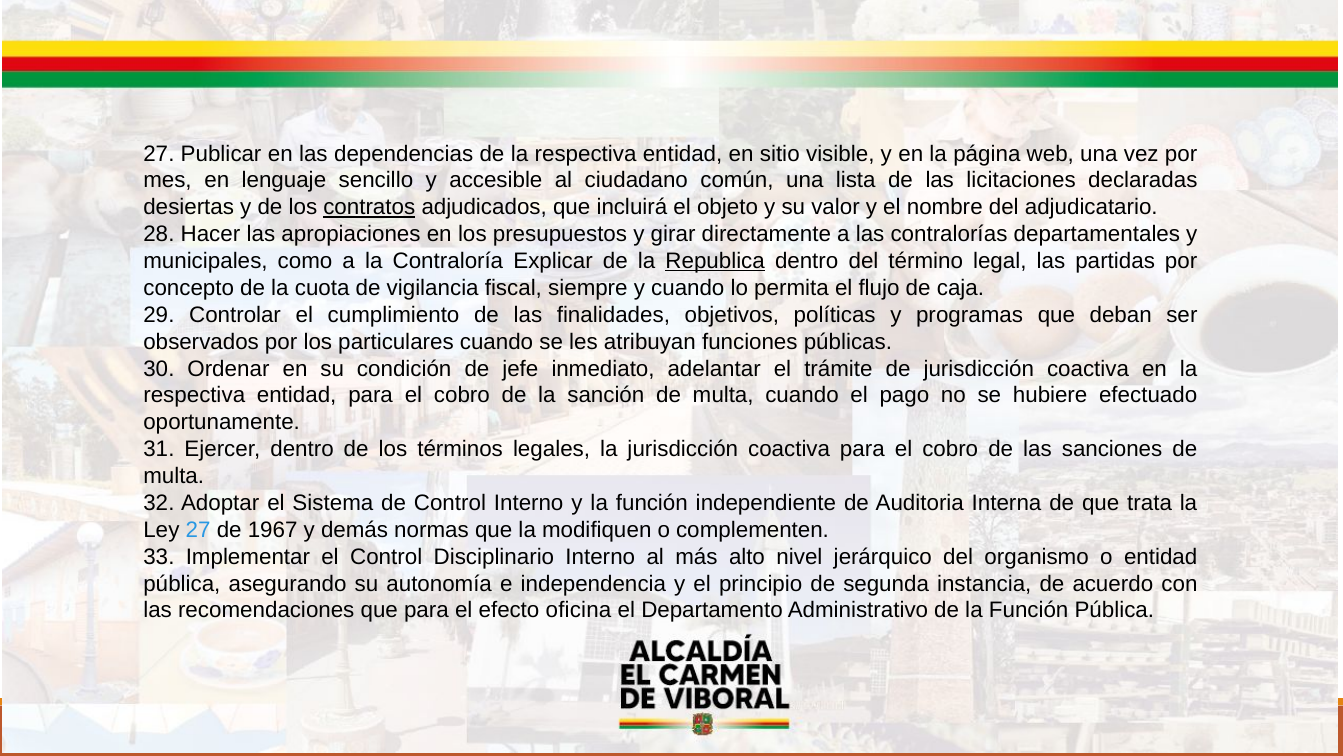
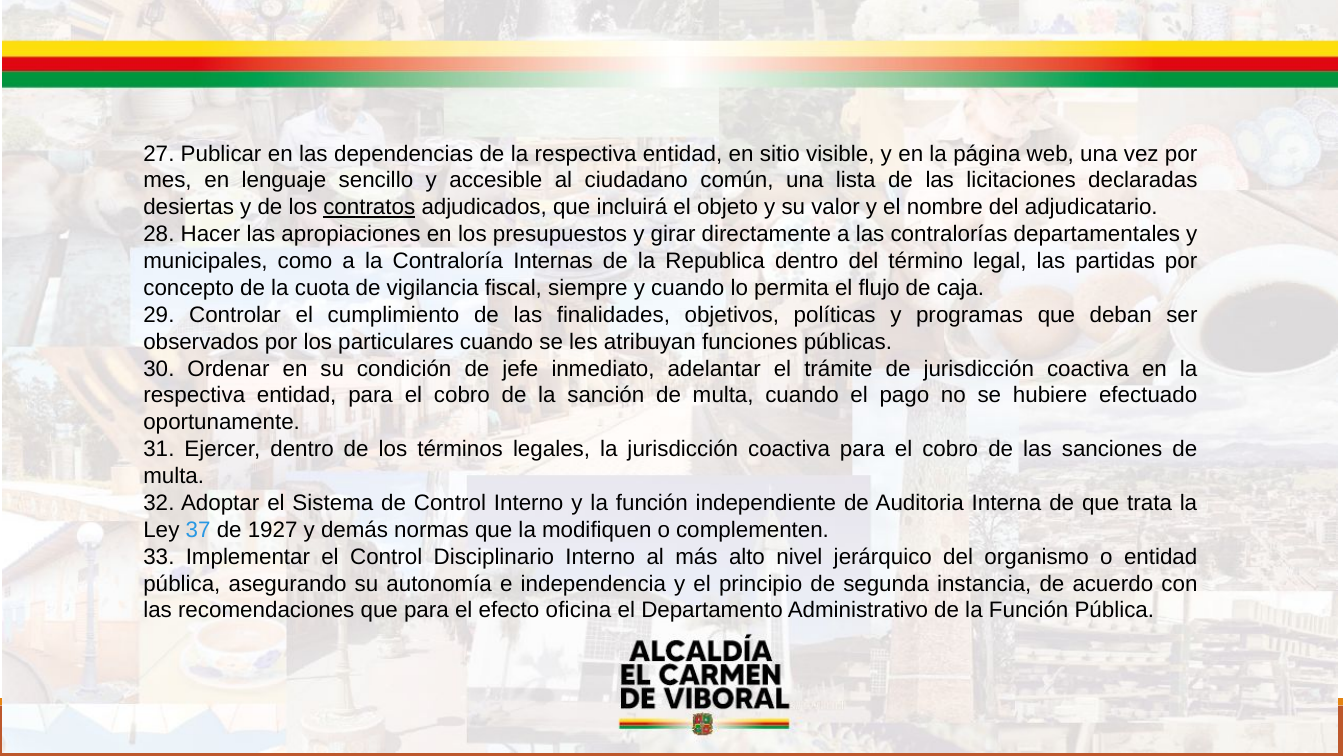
Explicar: Explicar -> Internas (553, 261)
Republica underline: present -> none (715, 261)
Ley 27: 27 -> 37 (198, 530)
1967: 1967 -> 1927 (273, 530)
